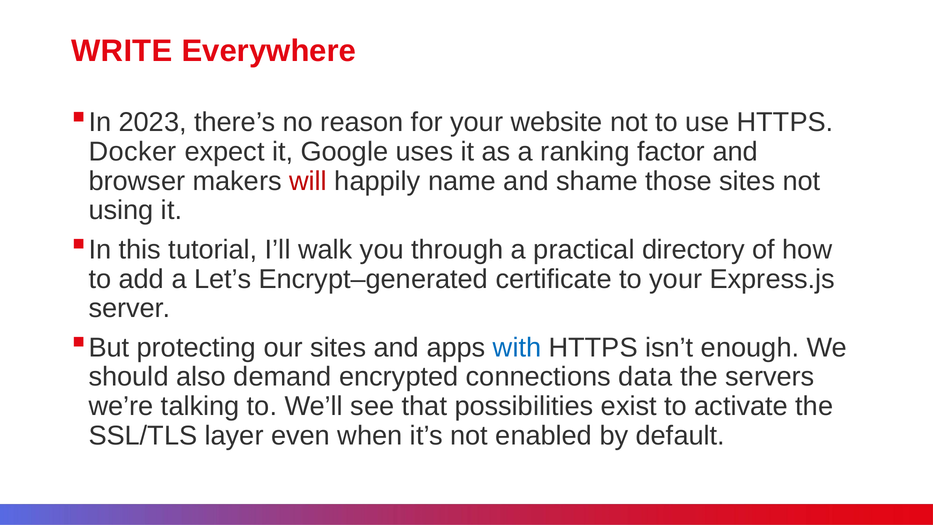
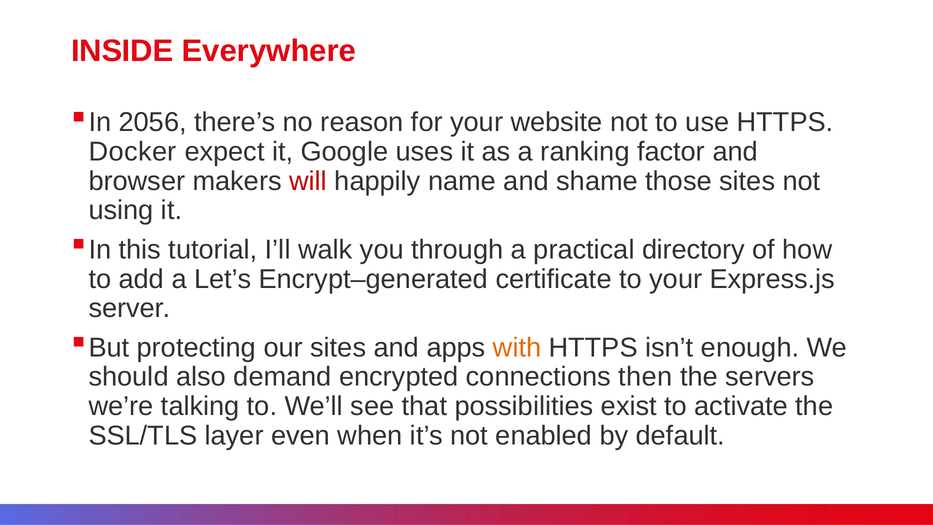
WRITE: WRITE -> INSIDE (122, 51)
2023: 2023 -> 2056 (153, 122)
with colour: blue -> orange (517, 347)
data: data -> then (645, 377)
